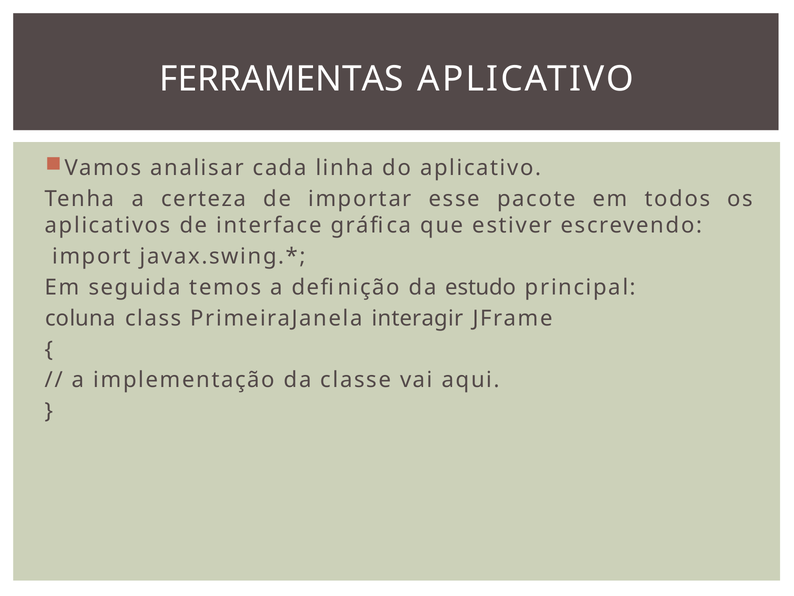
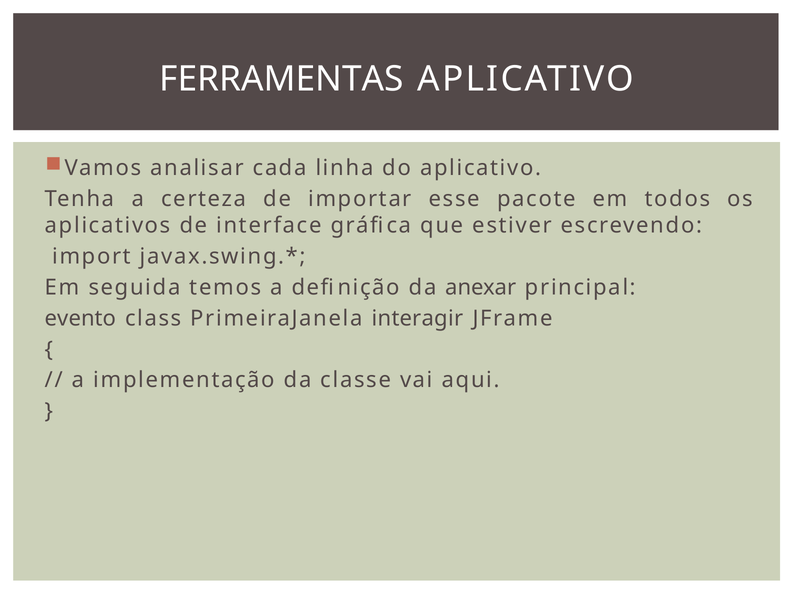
estudo: estudo -> anexar (481, 287)
coluna: coluna -> evento (80, 318)
